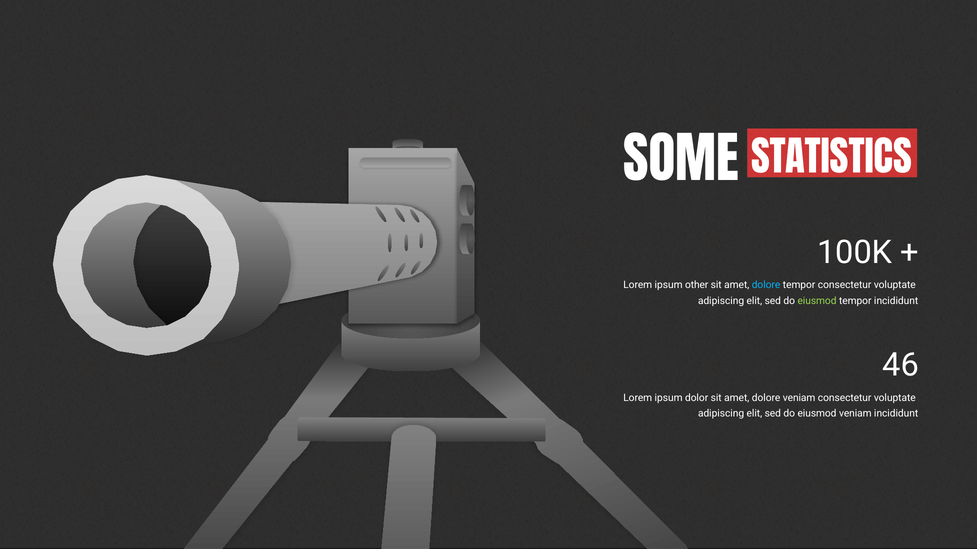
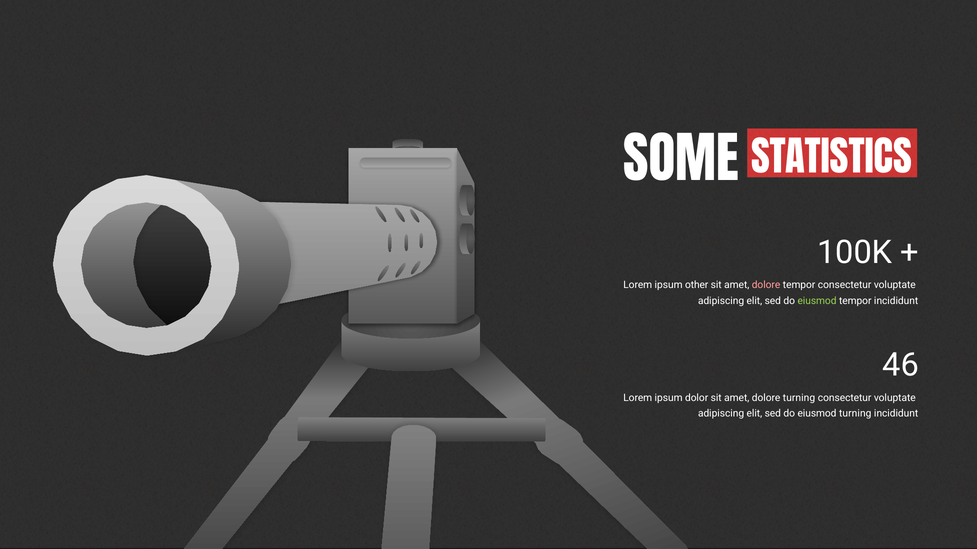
dolore colour: light blue -> pink (766, 285)
dolore veniam: veniam -> turning (799, 398)
eiusmod veniam: veniam -> turning (855, 414)
